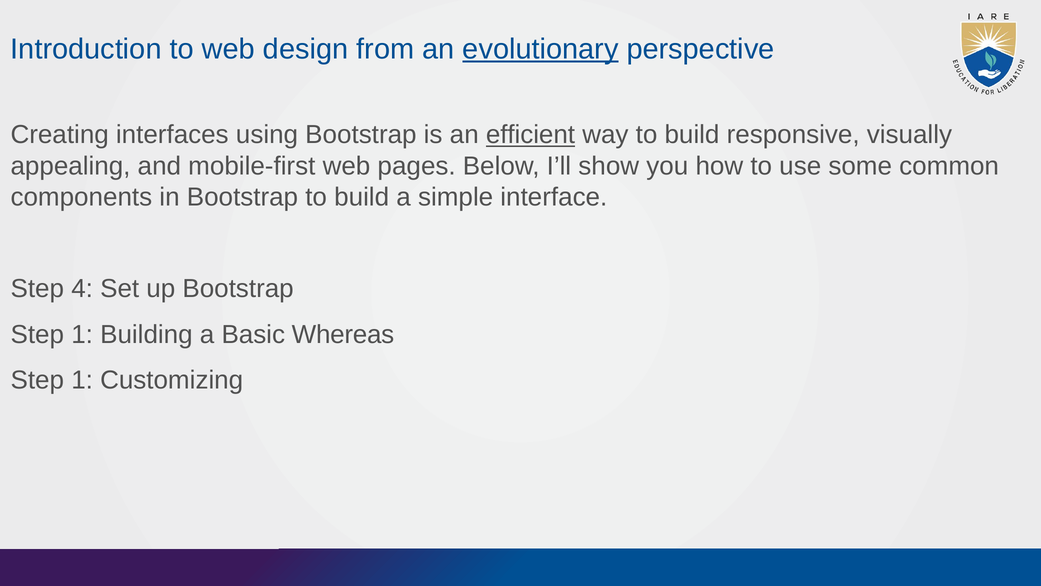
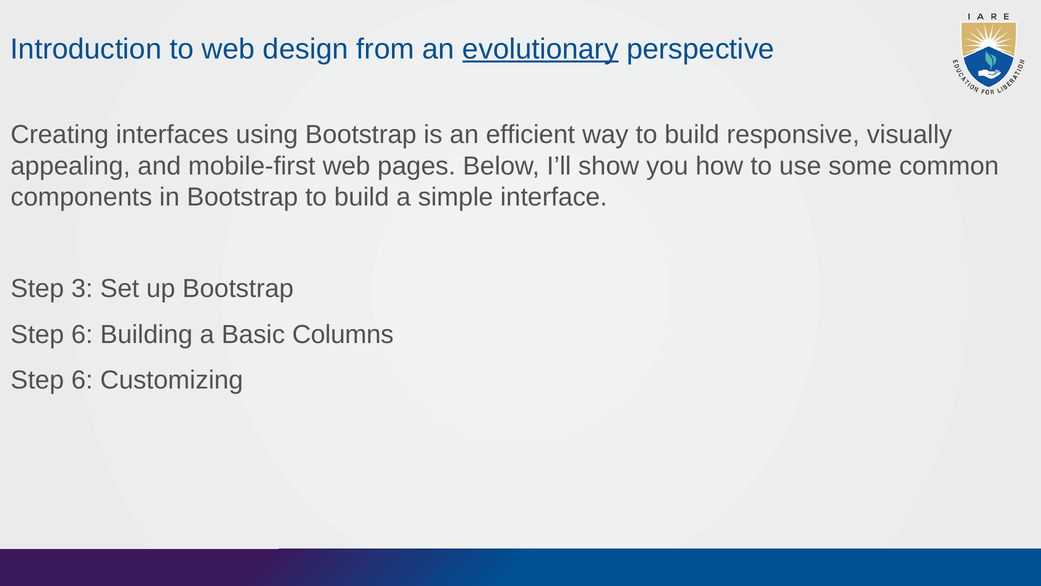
efficient underline: present -> none (530, 135)
4: 4 -> 3 (82, 289)
1: 1 -> 6 (82, 334)
Whereas: Whereas -> Columns (343, 334)
1: 1 -> 6 (82, 380)
